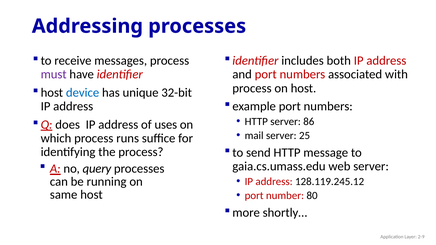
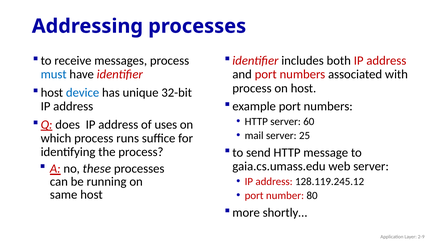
must colour: purple -> blue (54, 75)
86: 86 -> 60 (309, 122)
query: query -> these (97, 169)
